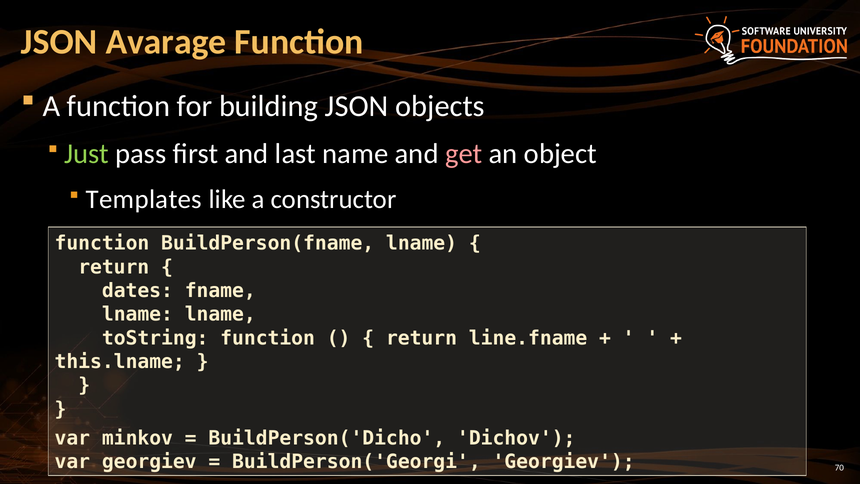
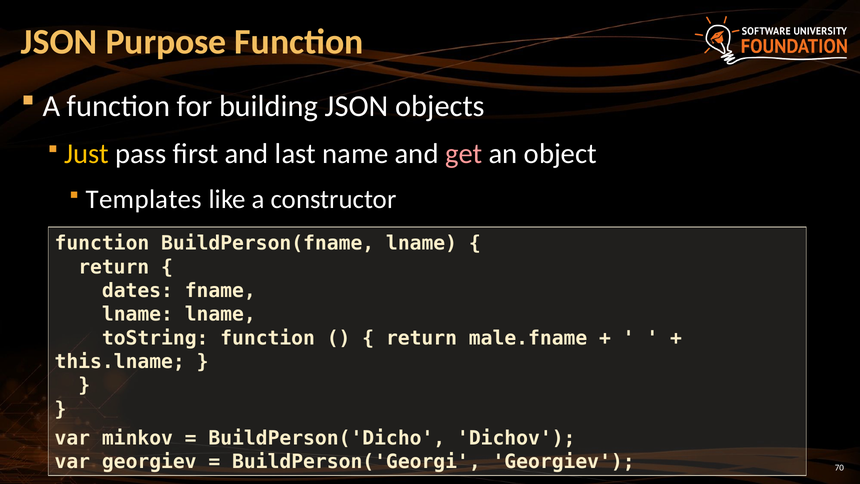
Avarage: Avarage -> Purpose (166, 42)
Just colour: light green -> yellow (86, 154)
line.fname: line.fname -> male.fname (528, 338)
